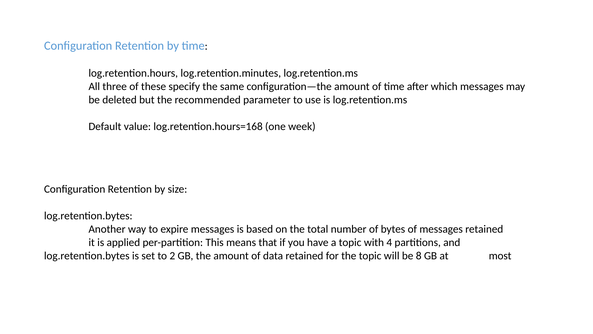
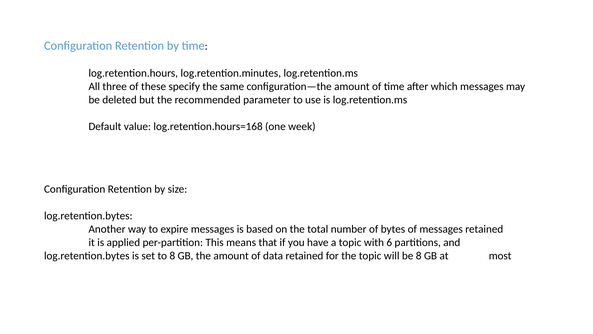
4: 4 -> 6 (389, 242)
to 2: 2 -> 8 (172, 255)
